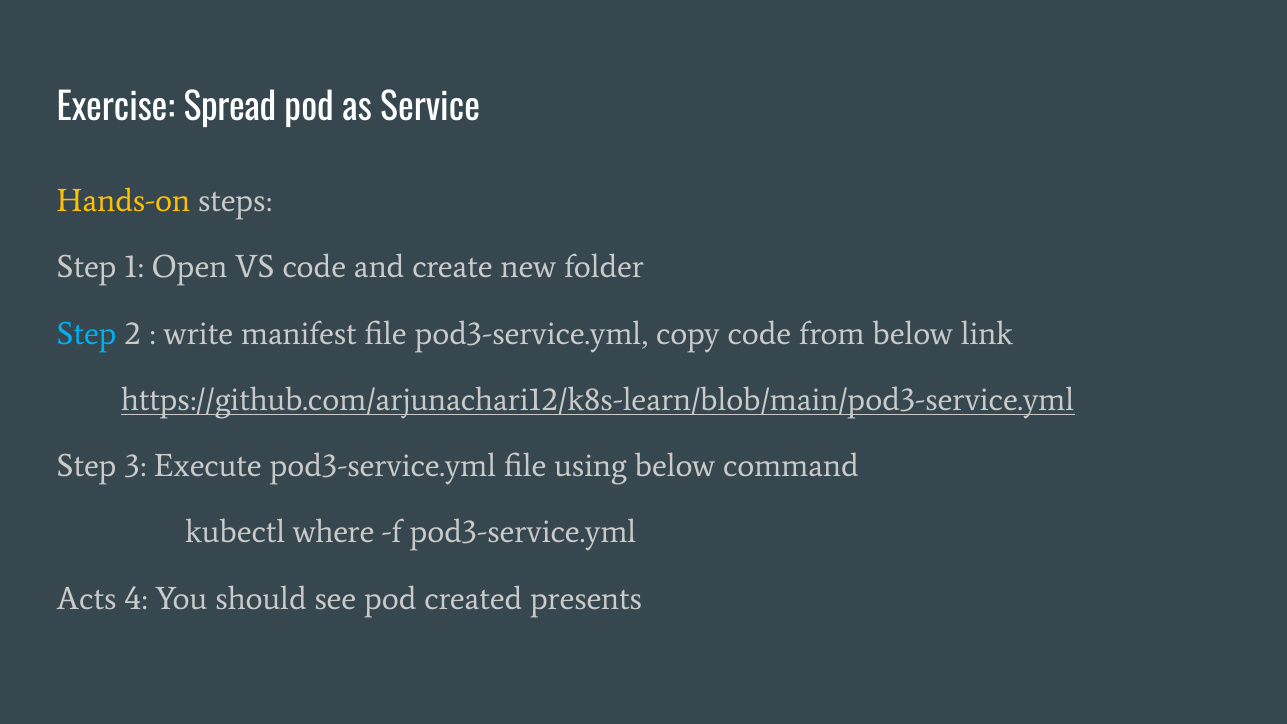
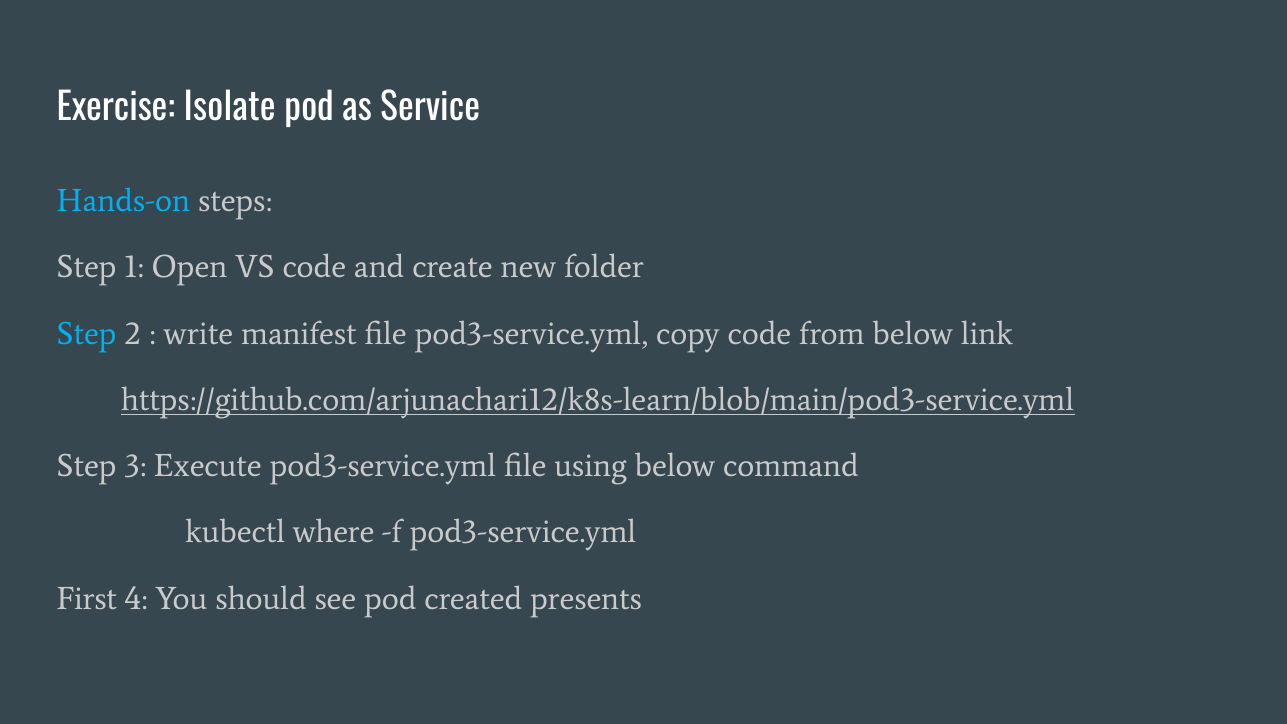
Spread: Spread -> Isolate (230, 108)
Hands-on colour: yellow -> light blue (123, 201)
Acts: Acts -> First (87, 599)
